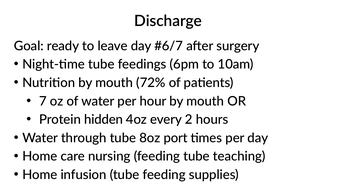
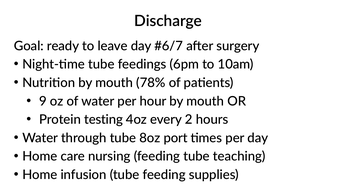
72%: 72% -> 78% (151, 83)
7: 7 -> 9 (43, 101)
hidden: hidden -> testing (104, 119)
